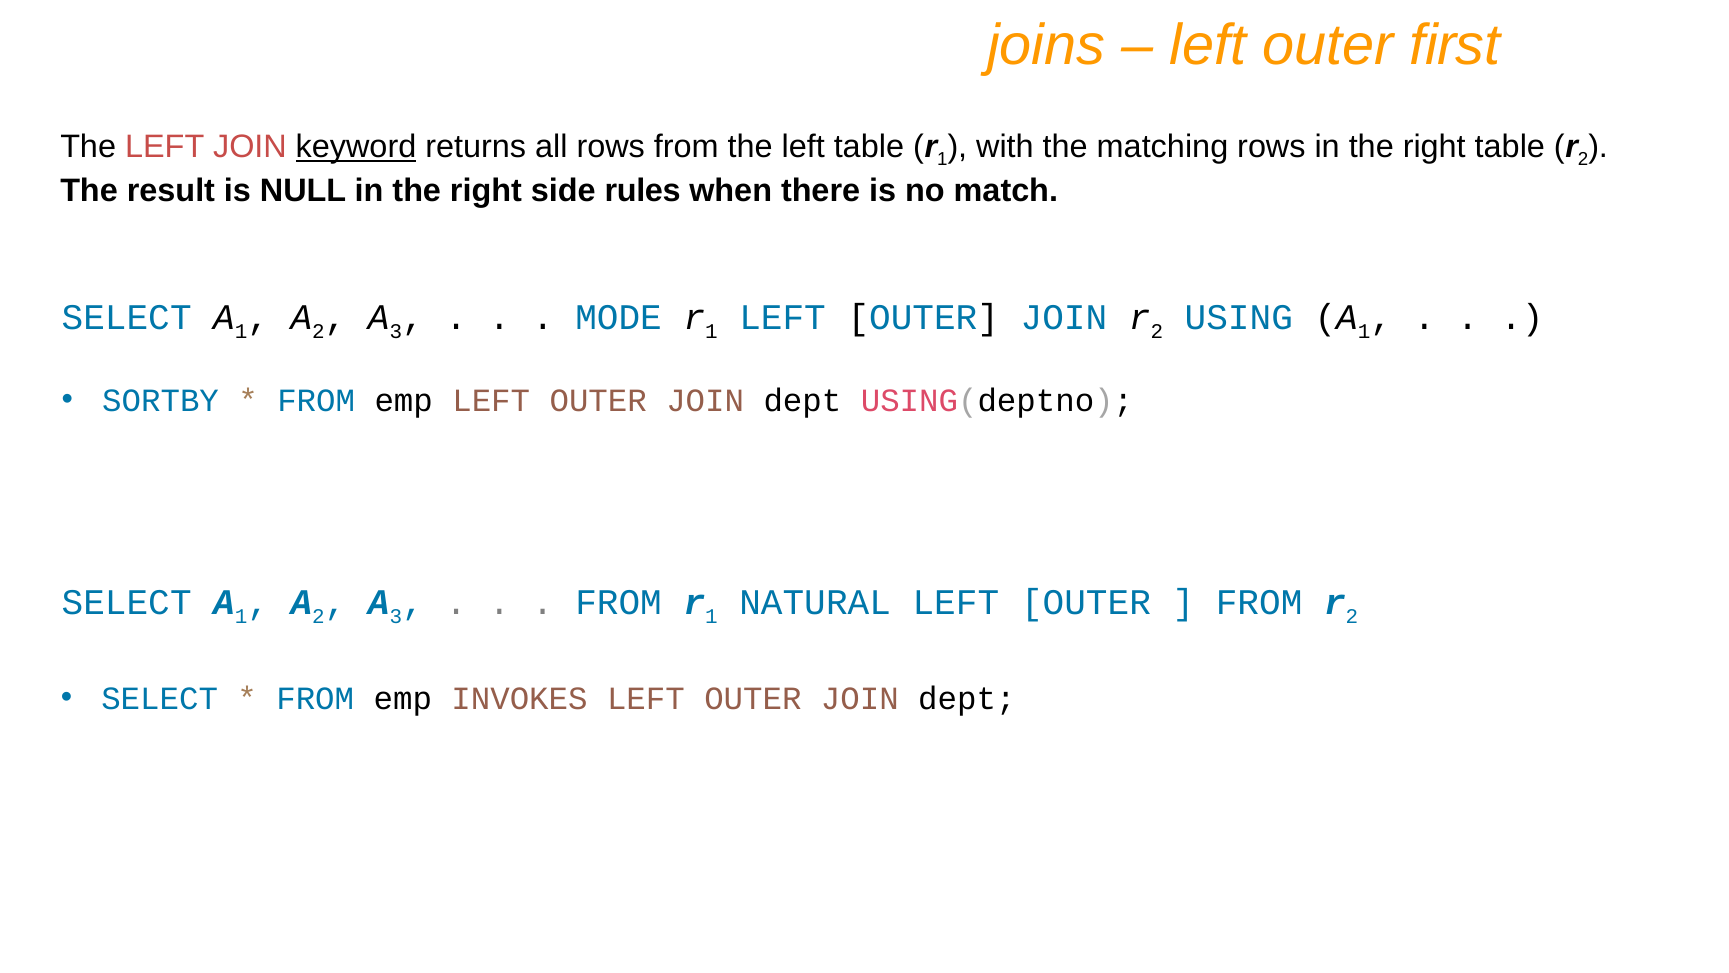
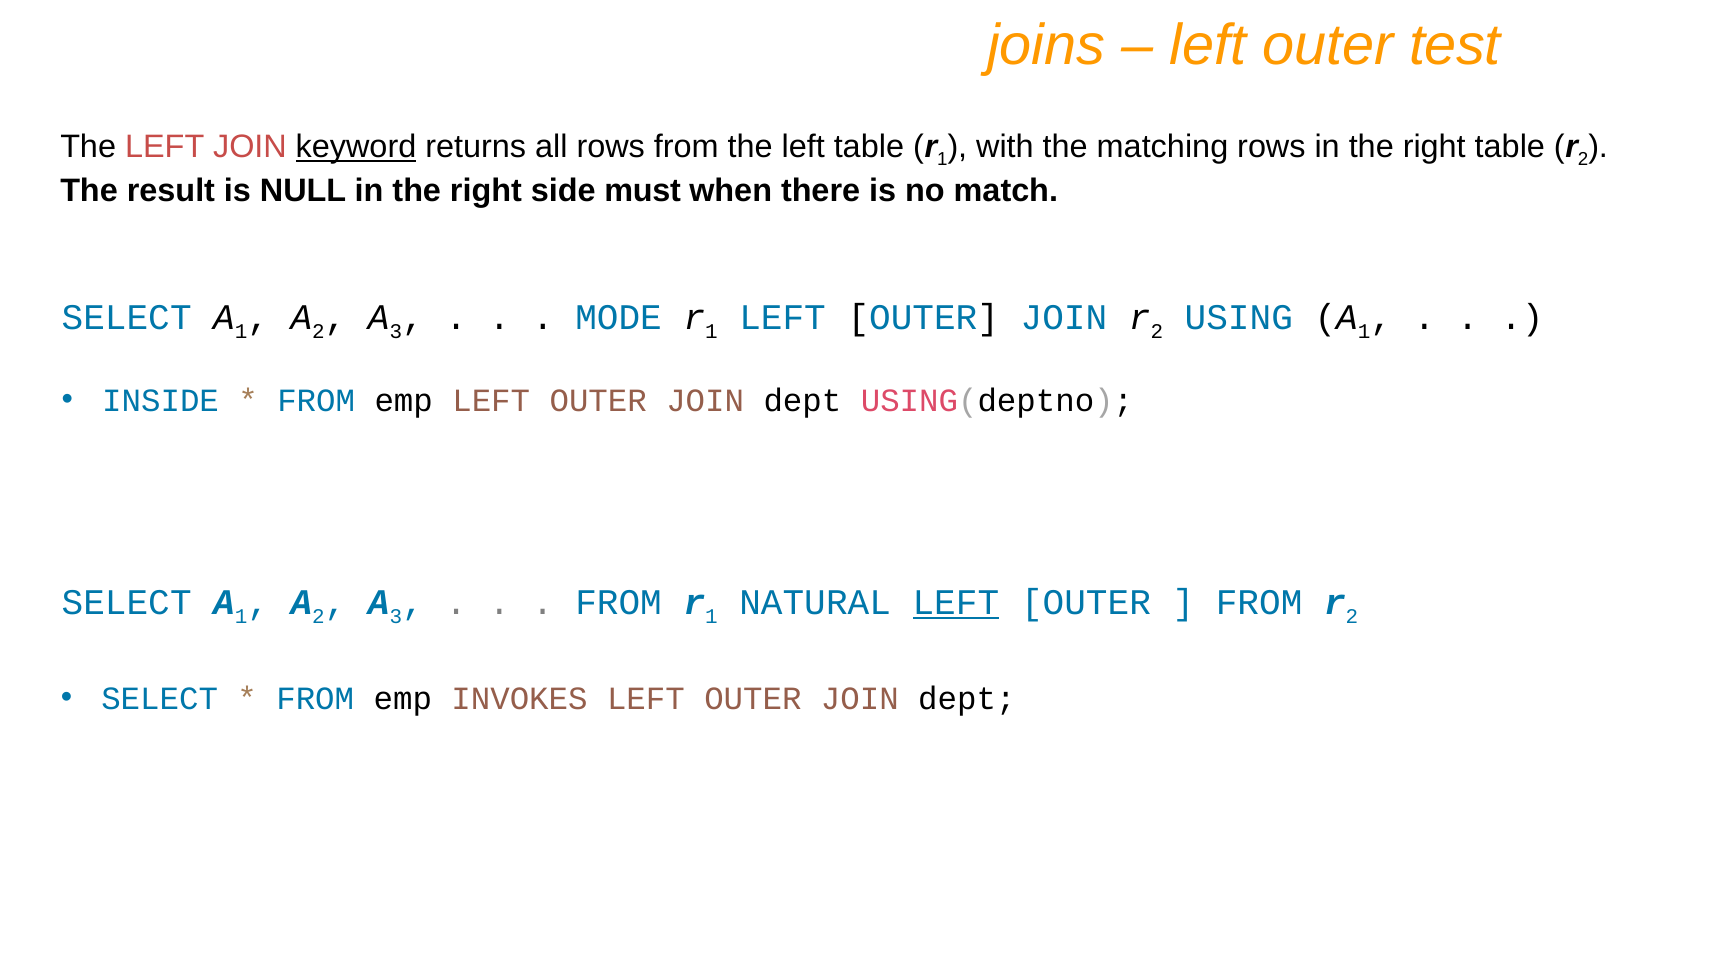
first: first -> test (1455, 45)
rules: rules -> must (643, 191)
SORTBY: SORTBY -> INSIDE (161, 401)
LEFT underline: none -> present (956, 603)
